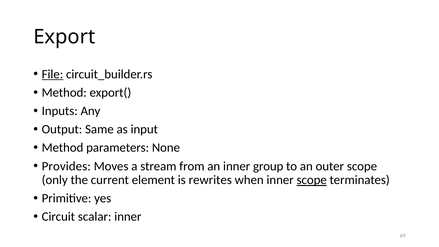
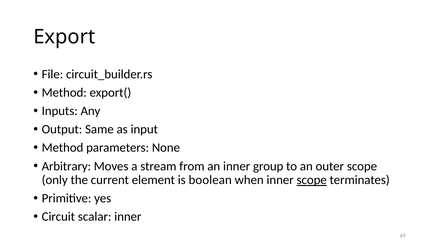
File underline: present -> none (52, 74)
Provides: Provides -> Arbitrary (66, 166)
rewrites: rewrites -> boolean (210, 180)
